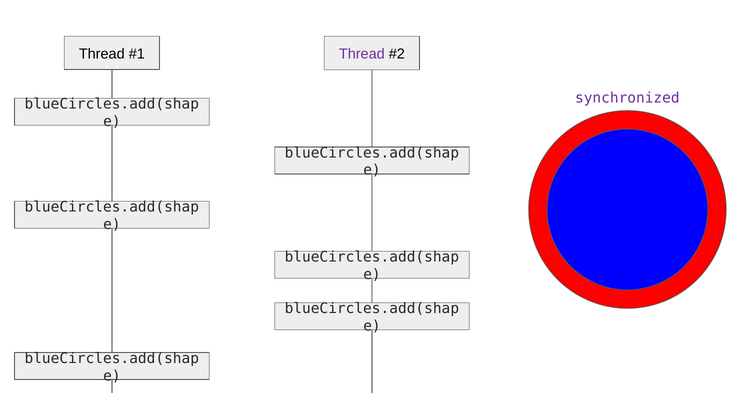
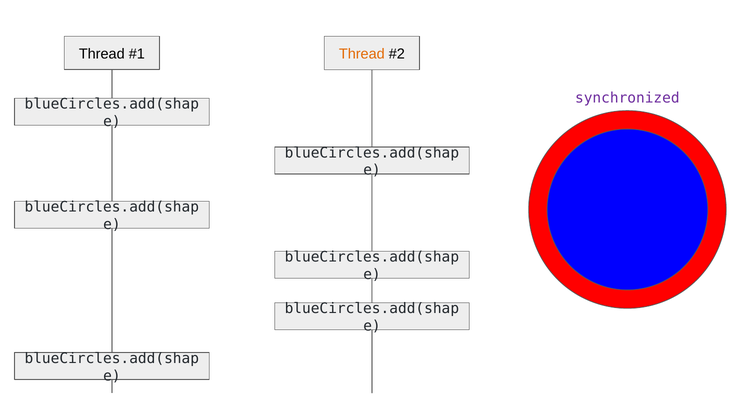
Thread colour: purple -> orange (362, 54)
